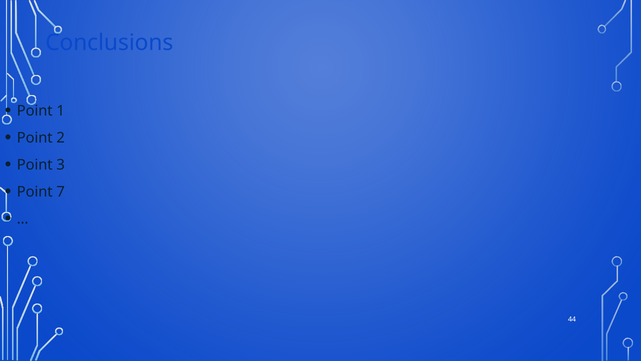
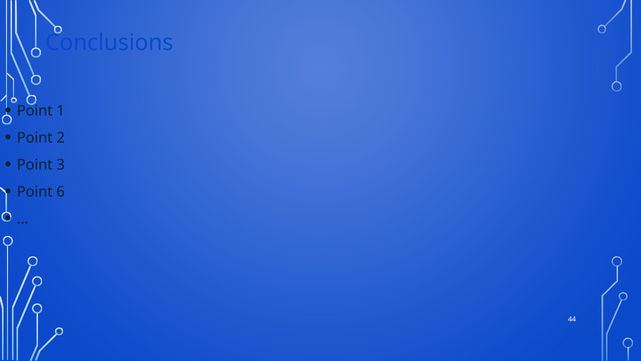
7: 7 -> 6 (61, 192)
